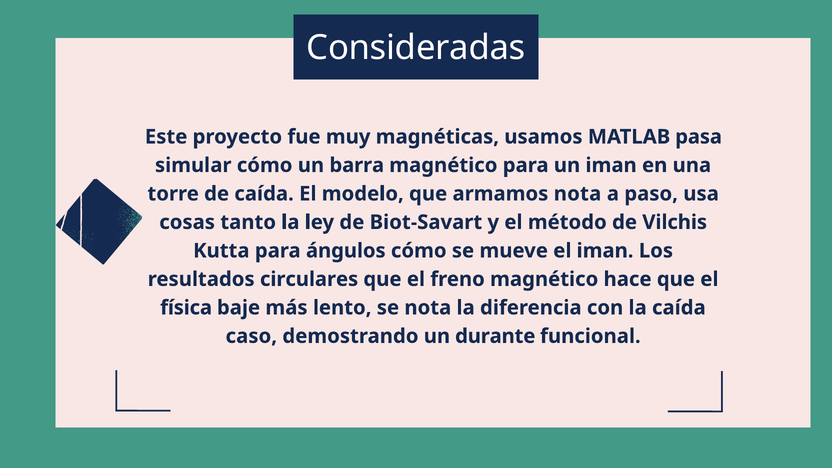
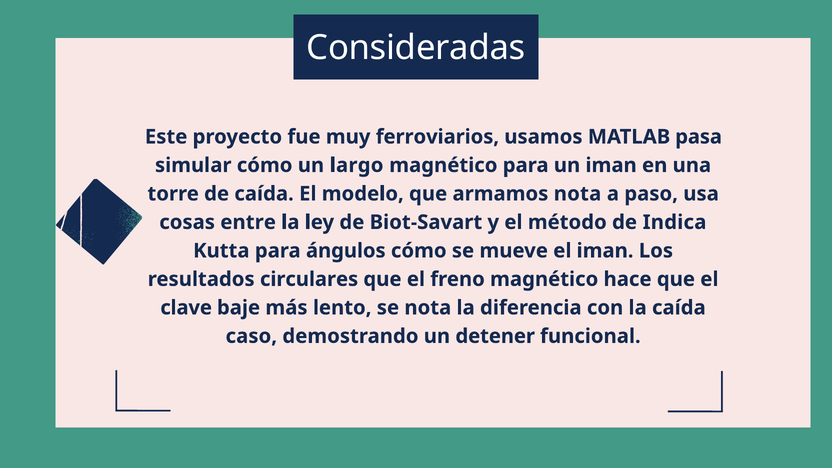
magnéticas: magnéticas -> ferroviarios (437, 137)
barra: barra -> largo (357, 165)
tanto: tanto -> entre (248, 222)
Vilchis: Vilchis -> Indica (675, 222)
física: física -> clave (186, 308)
durante: durante -> detener (495, 336)
